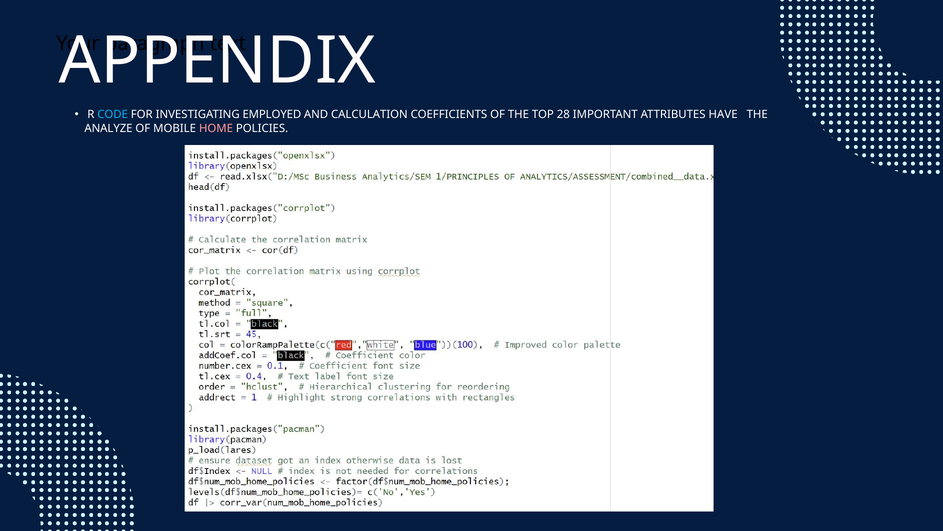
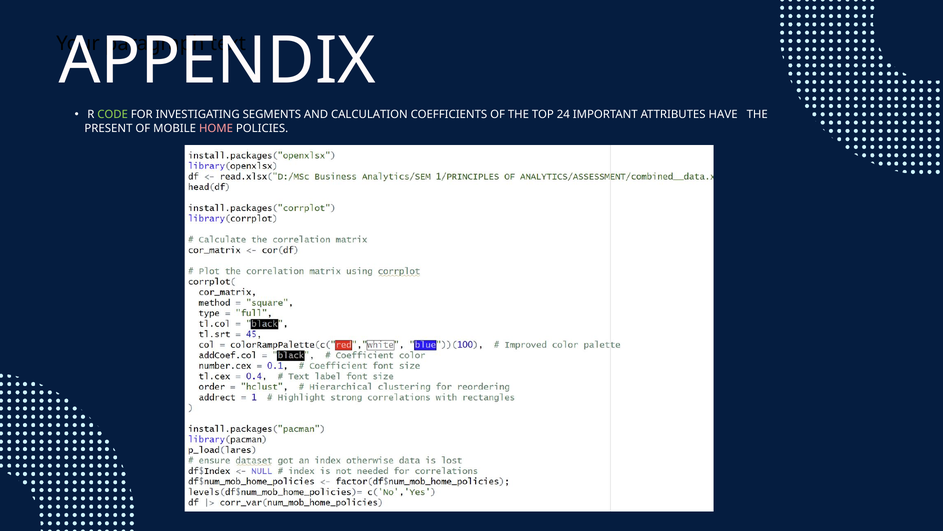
CODE colour: light blue -> light green (113, 115)
EMPLOYED: EMPLOYED -> SEGMENTS (272, 115)
28: 28 -> 24 (563, 115)
ANALYZE: ANALYZE -> PRESENT (108, 128)
